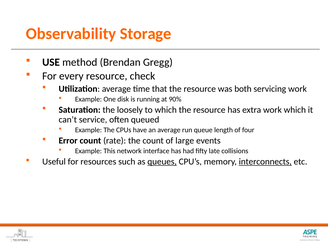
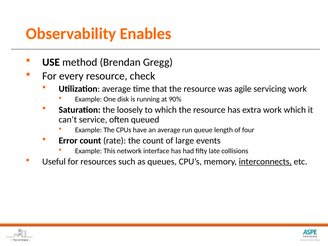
Storage: Storage -> Enables (146, 34)
both: both -> agile (243, 89)
queues underline: present -> none (162, 162)
